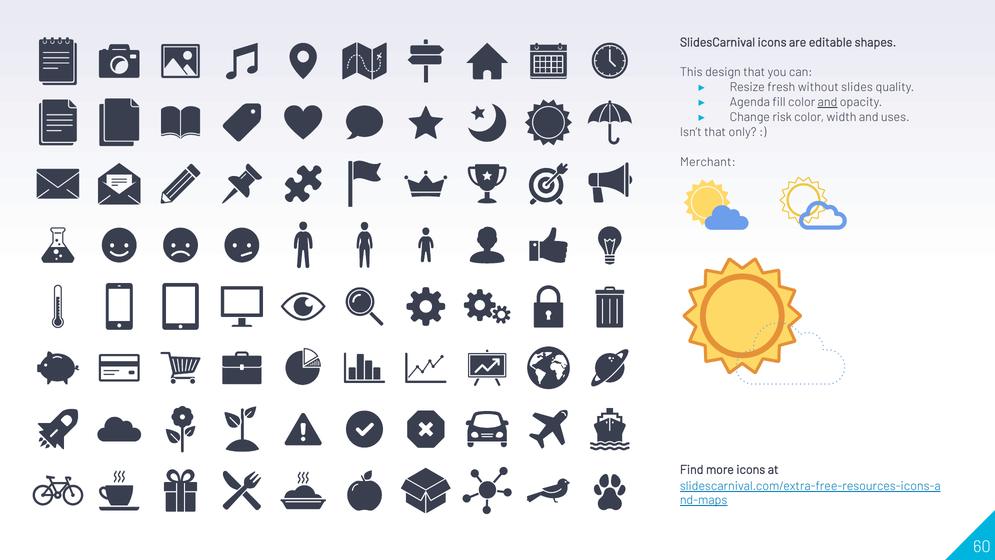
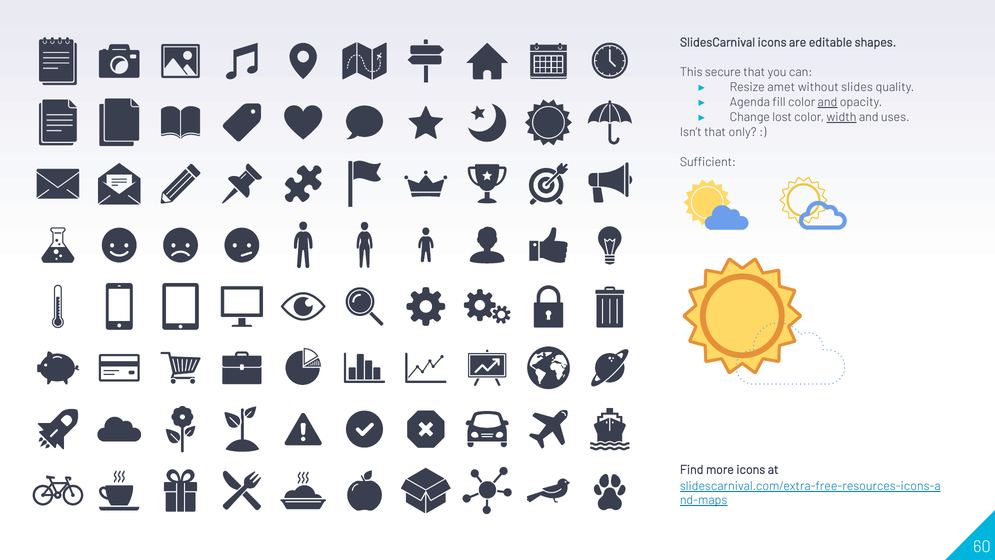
design: design -> secure (723, 72)
fresh: fresh -> amet (781, 87)
risk: risk -> lost (782, 117)
width underline: none -> present (842, 117)
Merchant: Merchant -> Sufficient (708, 162)
